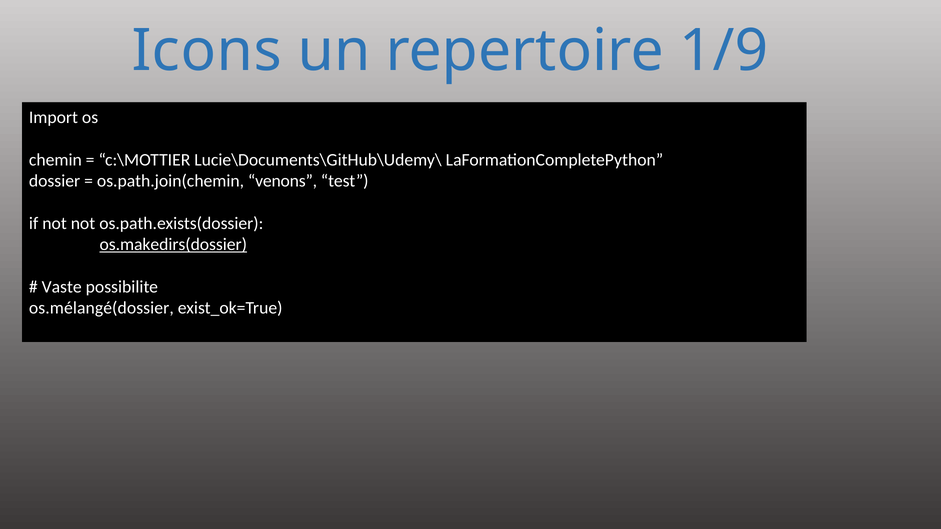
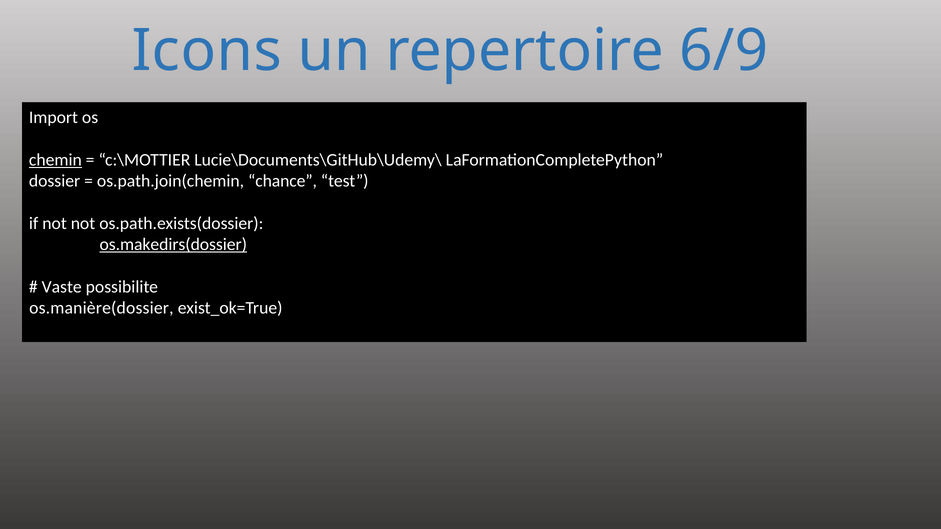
1/9: 1/9 -> 6/9 (724, 51)
chemin underline: none -> present (55, 160)
venons: venons -> chance (283, 181)
os.mélangé(dossier: os.mélangé(dossier -> os.manière(dossier (101, 308)
